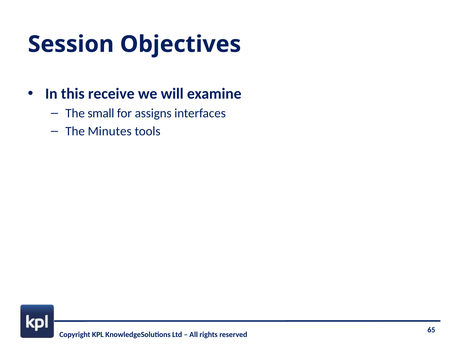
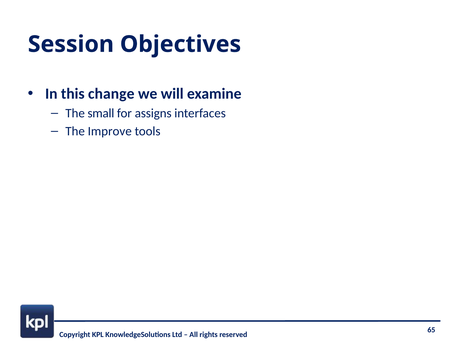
receive: receive -> change (111, 94)
Minutes: Minutes -> Improve (110, 131)
